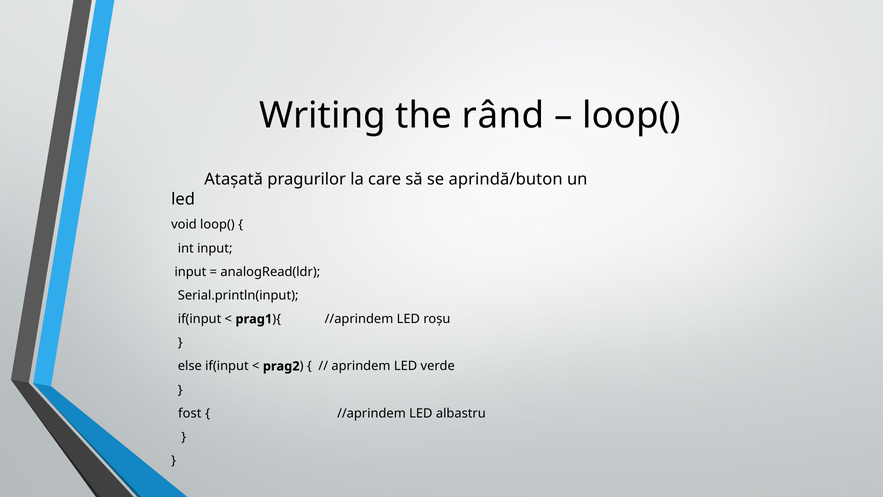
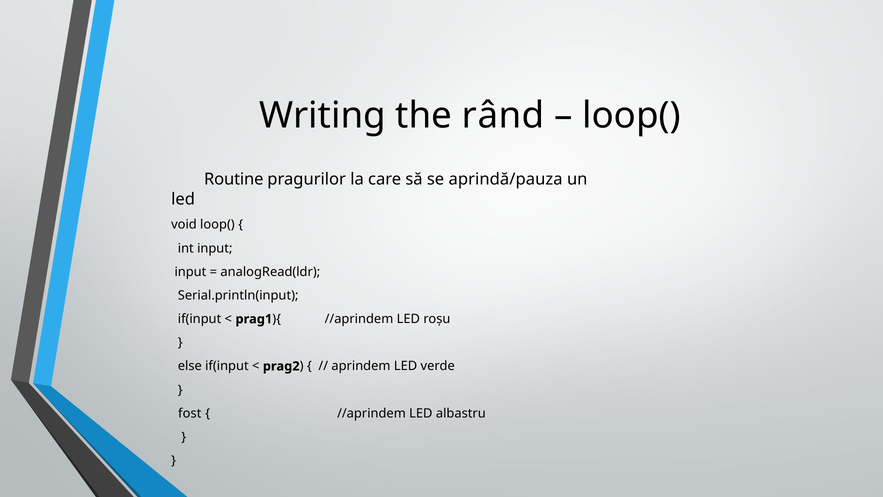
Atașată: Atașată -> Routine (234, 179)
aprindă/buton: aprindă/buton -> aprindă/pauza (506, 179)
